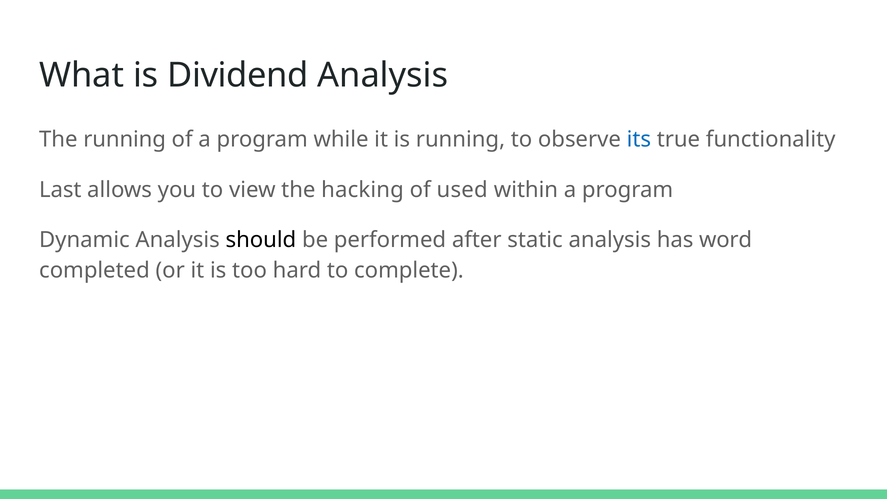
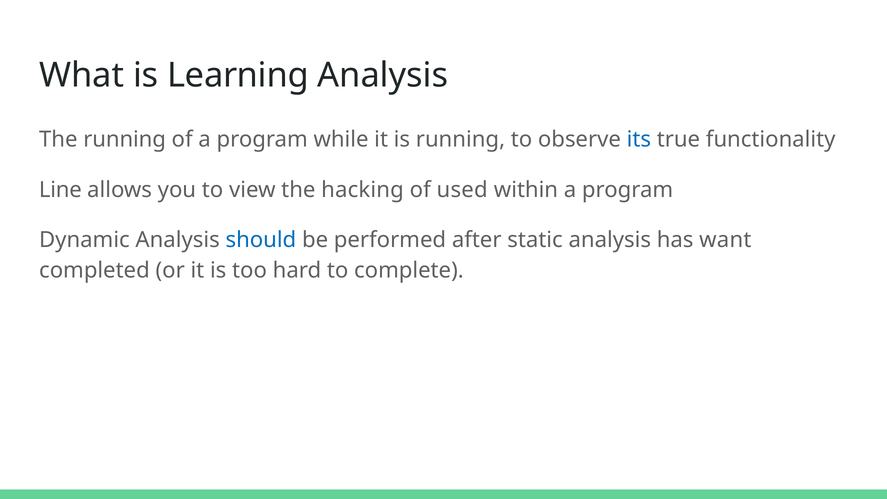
Dividend: Dividend -> Learning (238, 75)
Last: Last -> Line (60, 190)
should colour: black -> blue (261, 240)
word: word -> want (725, 240)
